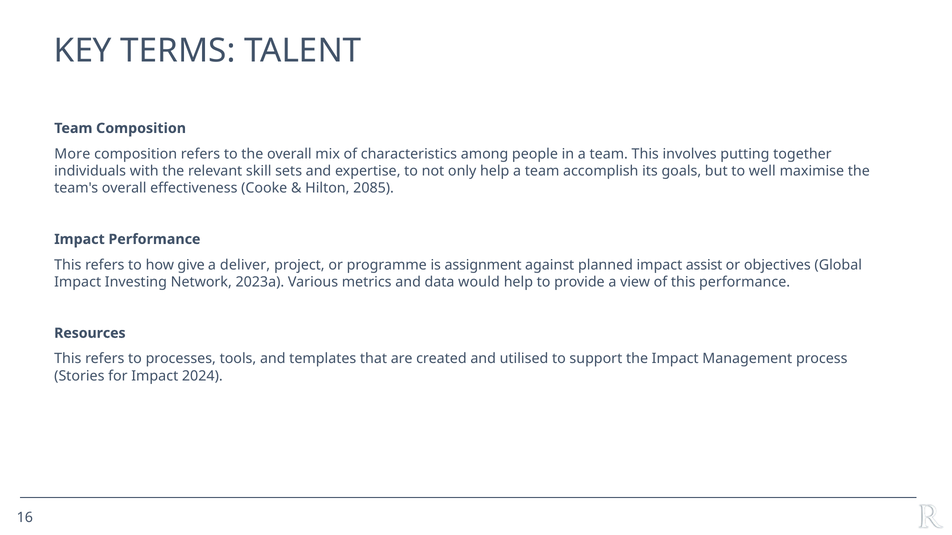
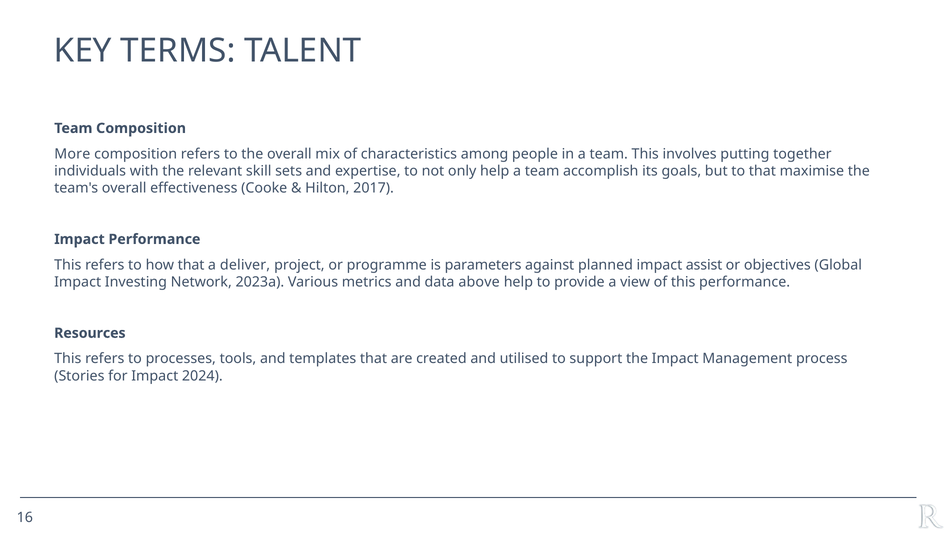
to well: well -> that (762, 171)
2085: 2085 -> 2017 (374, 188)
how give: give -> that (191, 265)
assignment: assignment -> parameters (483, 265)
would: would -> above (479, 282)
